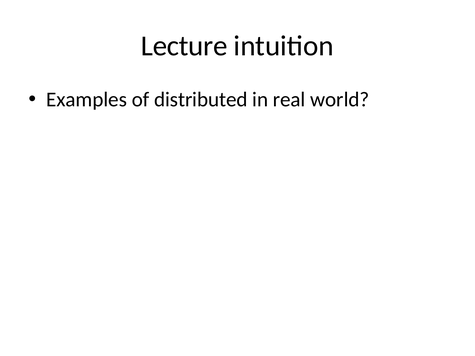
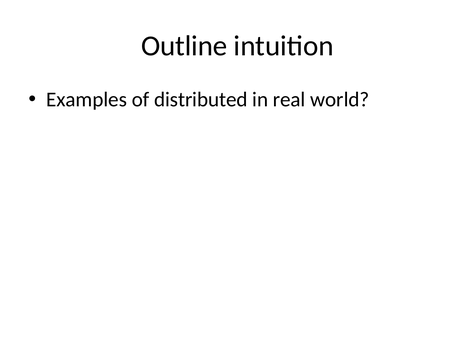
Lecture: Lecture -> Outline (184, 46)
